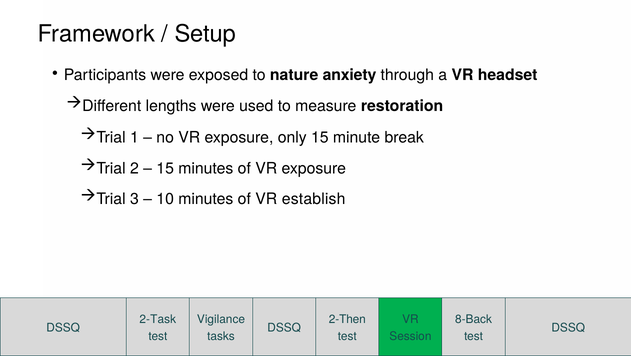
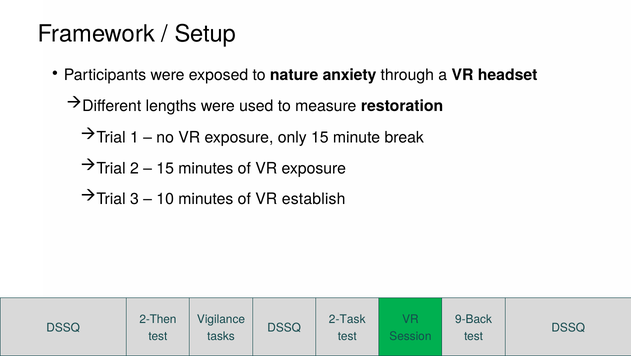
2-Task: 2-Task -> 2-Then (158, 319)
2-Then: 2-Then -> 2-Task (347, 319)
8-Back: 8-Back -> 9-Back (474, 319)
